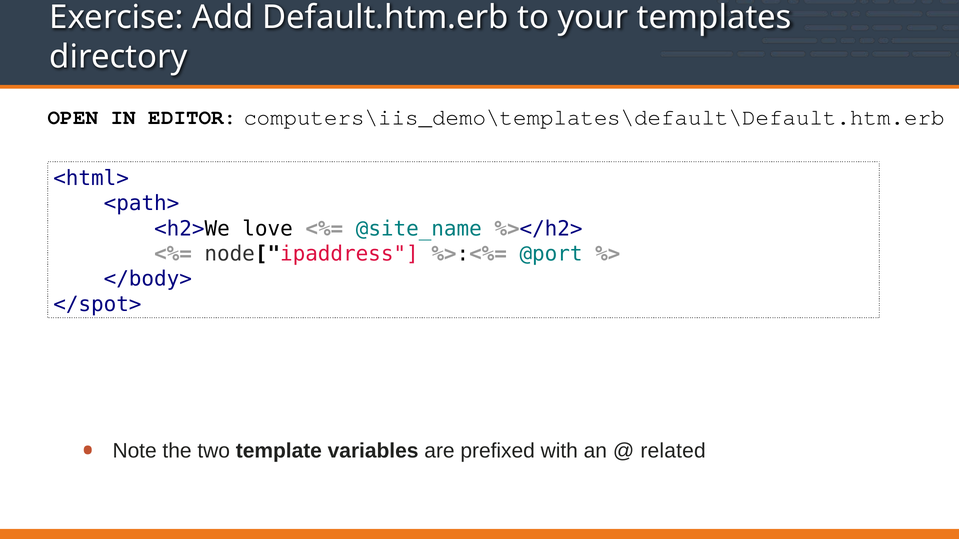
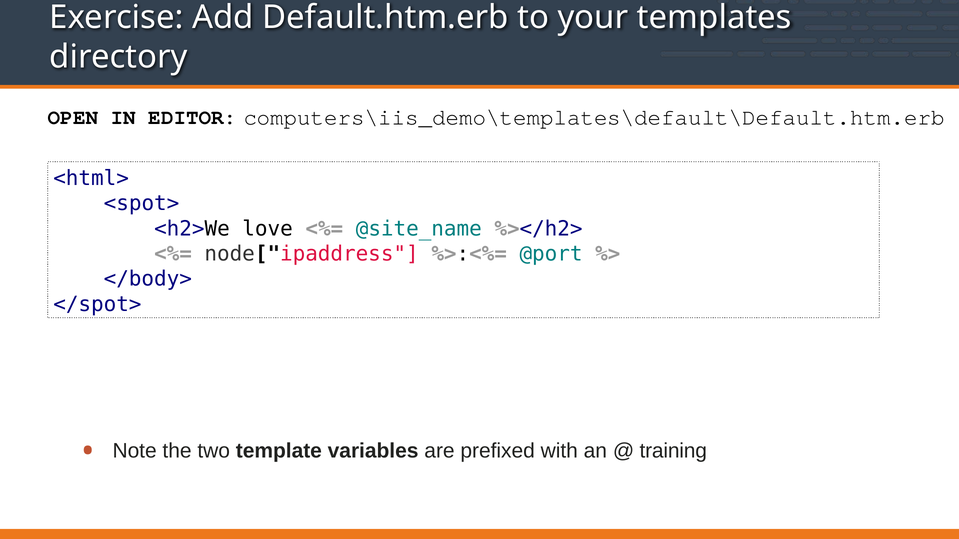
<path>: <path> -> <spot> (142, 204)
related: related -> training (673, 451)
